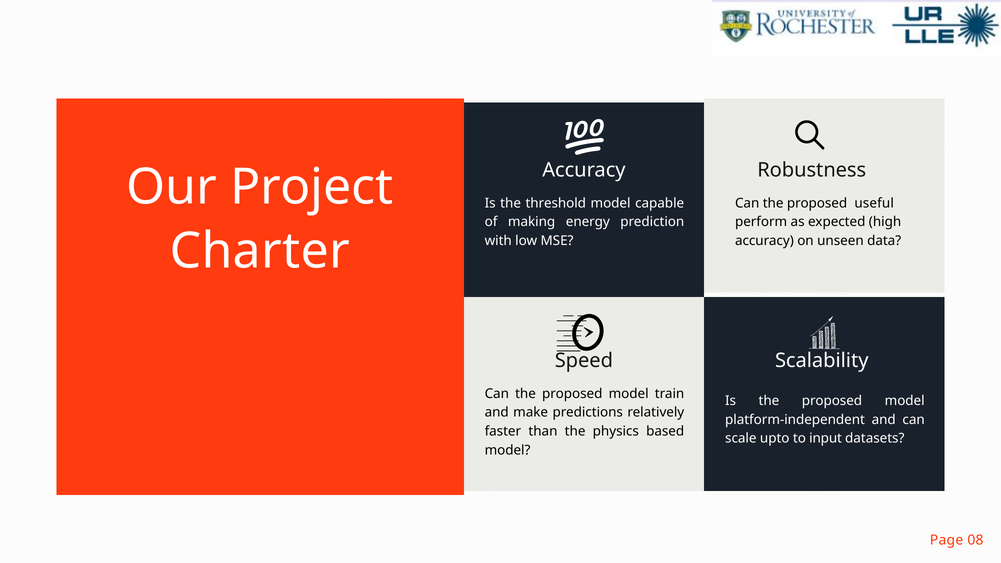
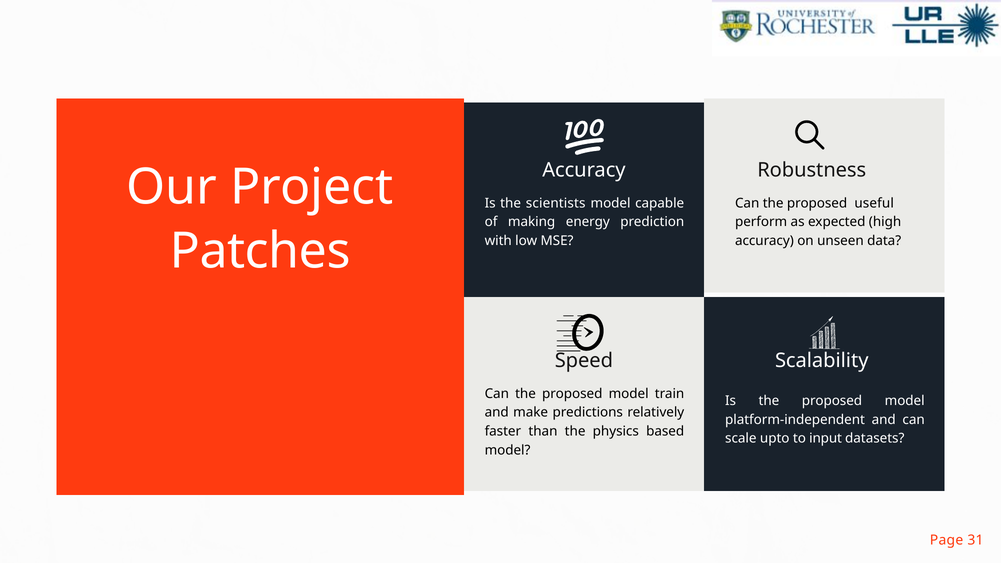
threshold: threshold -> scientists (556, 203)
Charter: Charter -> Patches (260, 251)
08: 08 -> 31 (975, 540)
